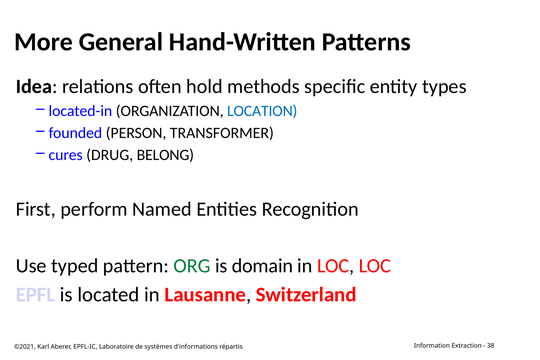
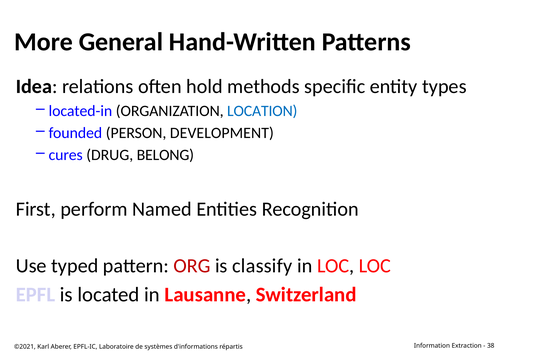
TRANSFORMER: TRANSFORMER -> DEVELOPMENT (222, 133)
ORG colour: green -> red (192, 266)
domain: domain -> classify (262, 266)
